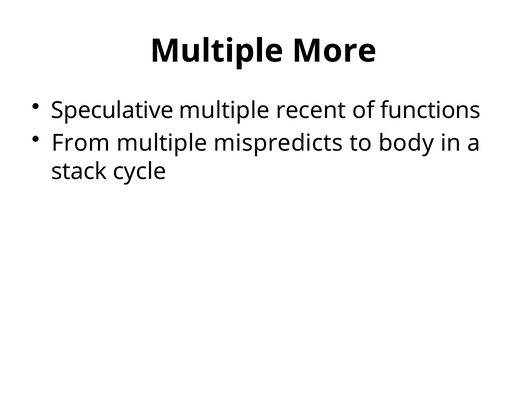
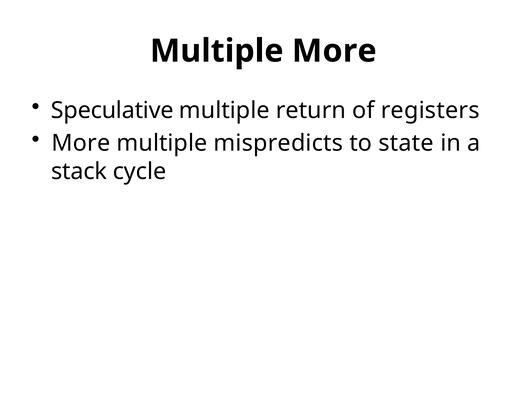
recent: recent -> return (311, 111)
functions: functions -> registers (430, 111)
From: From -> More (81, 143)
body: body -> state (406, 143)
